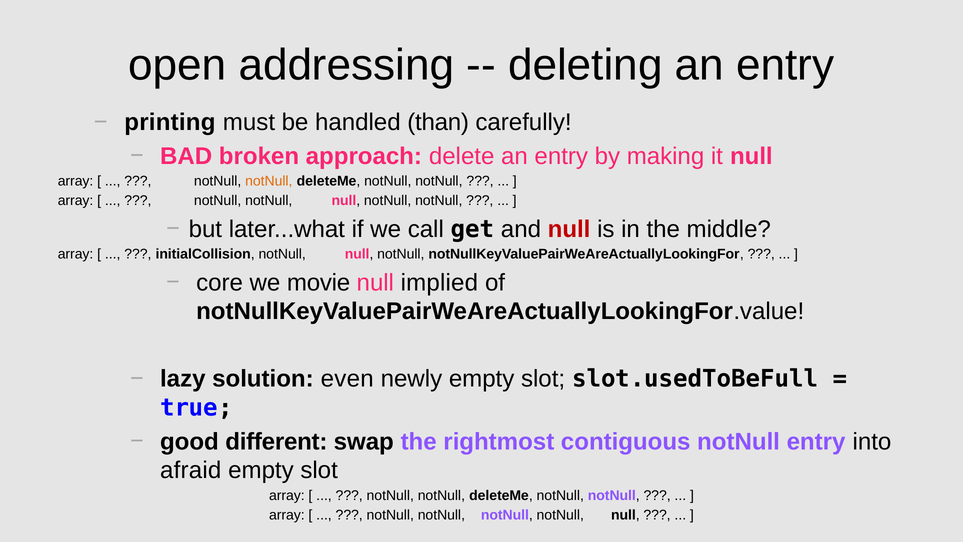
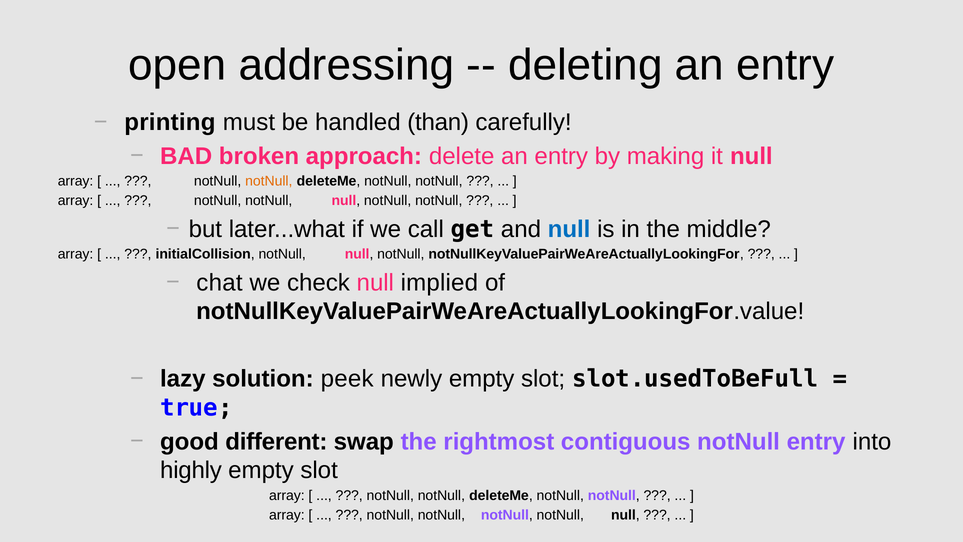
null colour: red -> blue (569, 229)
core: core -> chat (219, 282)
movie: movie -> check (319, 282)
even: even -> peek (347, 379)
afraid: afraid -> highly (191, 470)
